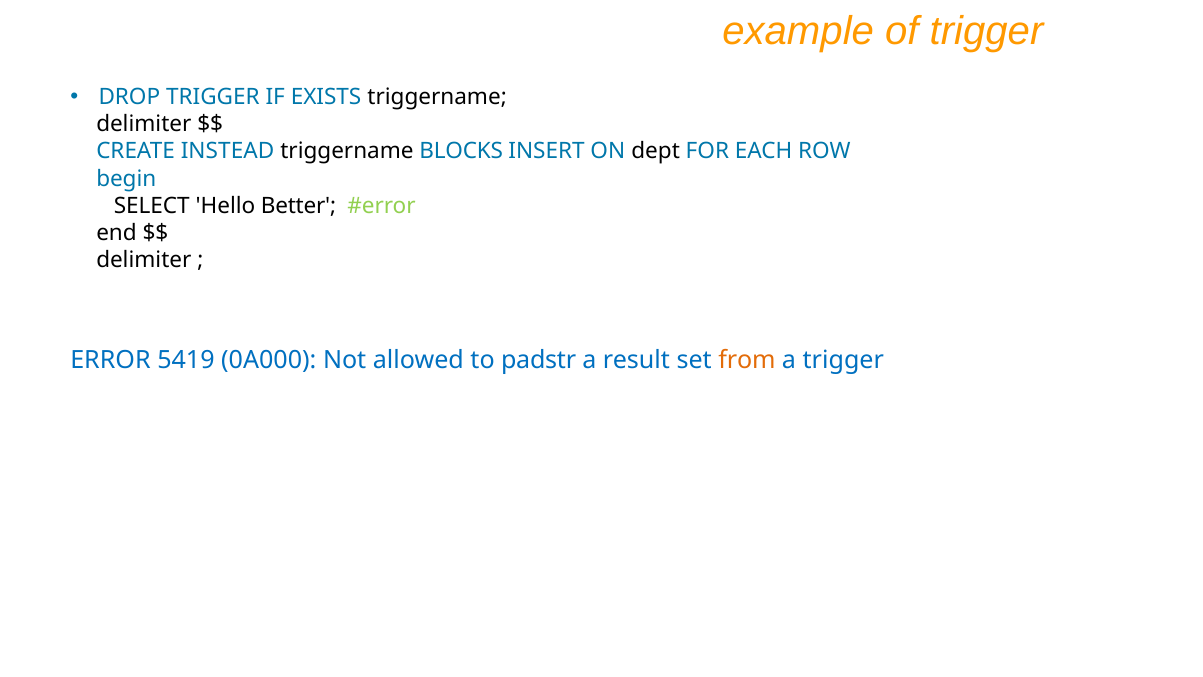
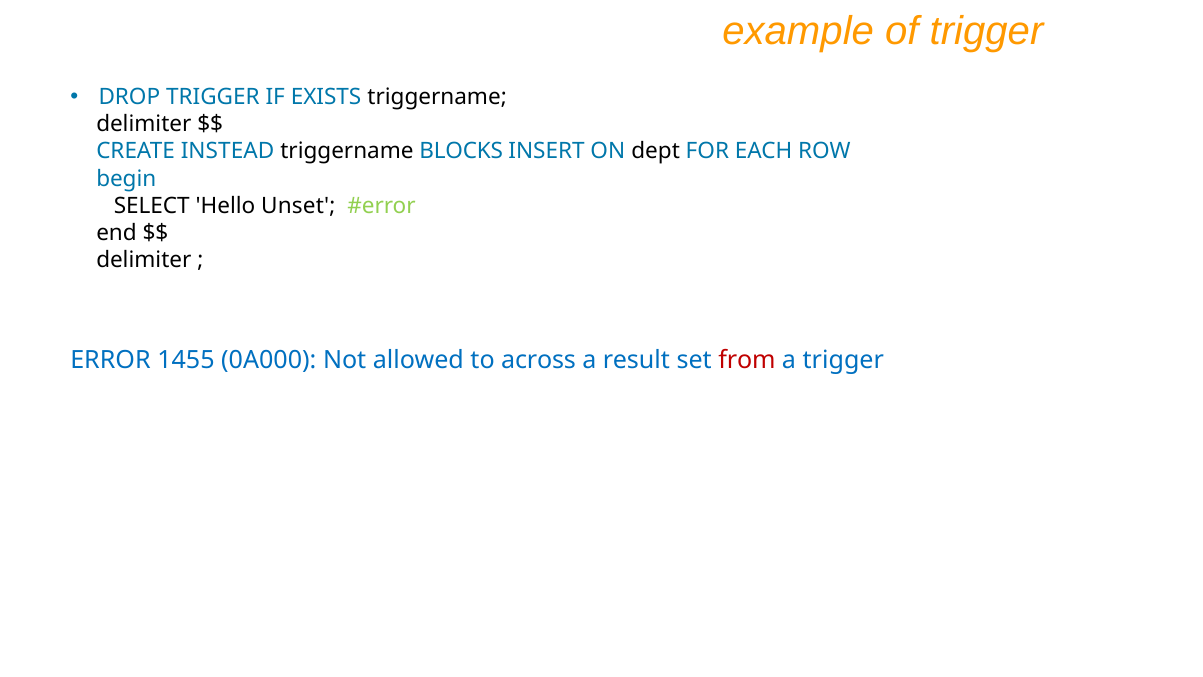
Better: Better -> Unset (298, 206)
5419: 5419 -> 1455 (186, 360)
padstr: padstr -> across (539, 360)
from colour: orange -> red (747, 360)
